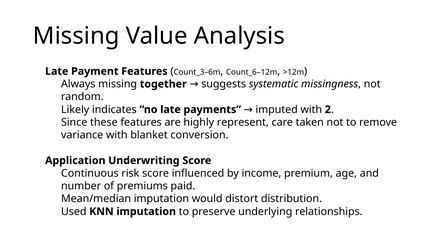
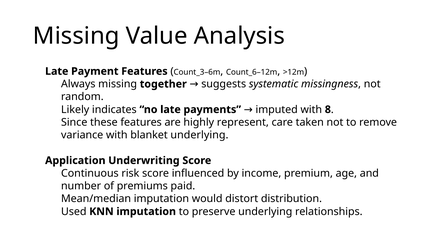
2: 2 -> 8 (328, 110)
blanket conversion: conversion -> underlying (199, 135)
